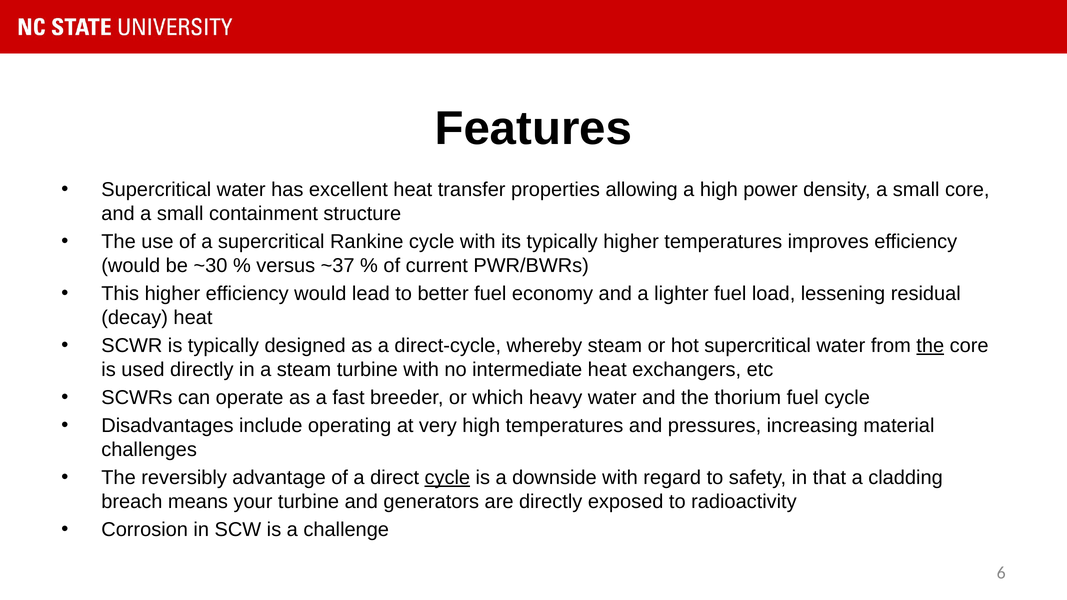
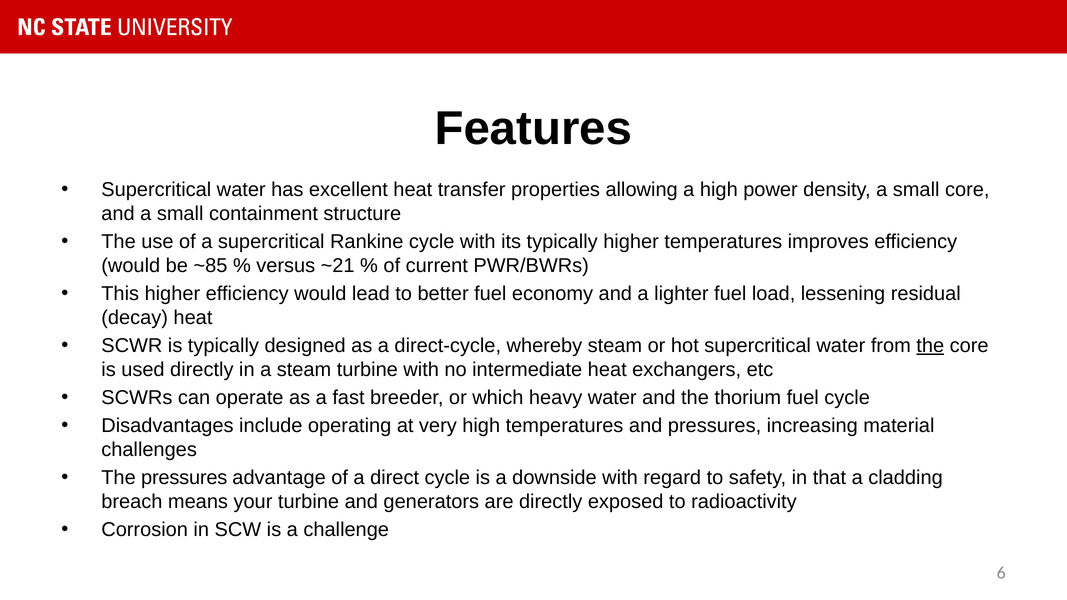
~30: ~30 -> ~85 (211, 266)
~37: ~37 -> ~21 (338, 266)
The reversibly: reversibly -> pressures (184, 478)
cycle underline: present -> none (447, 478)
